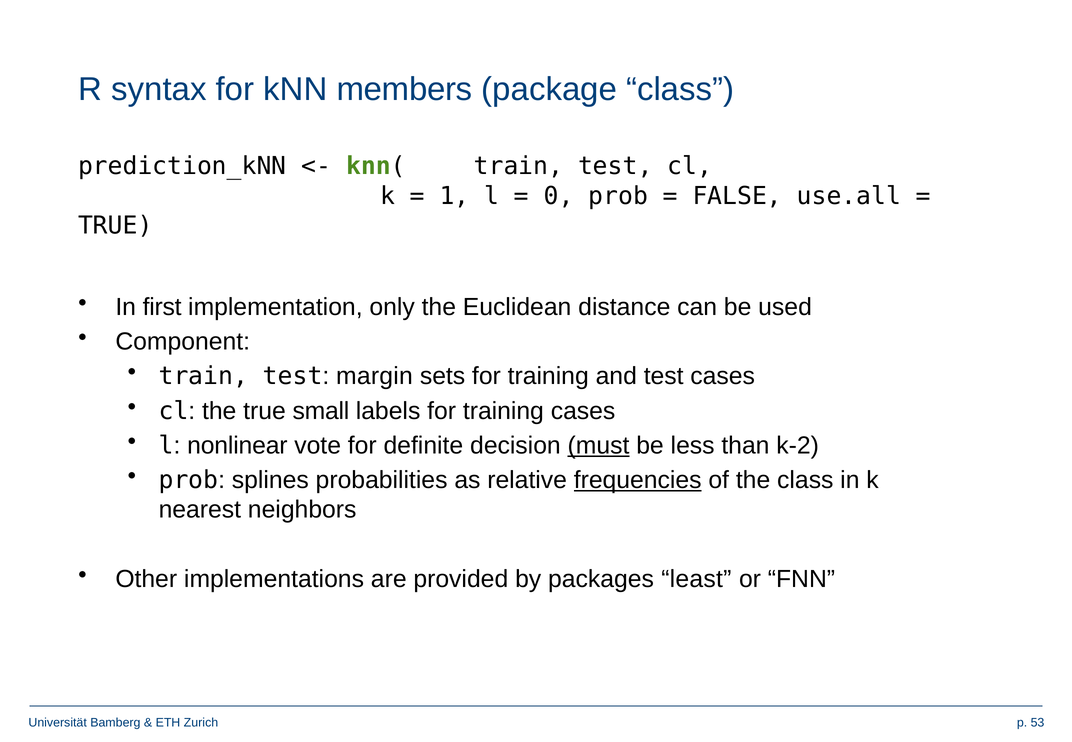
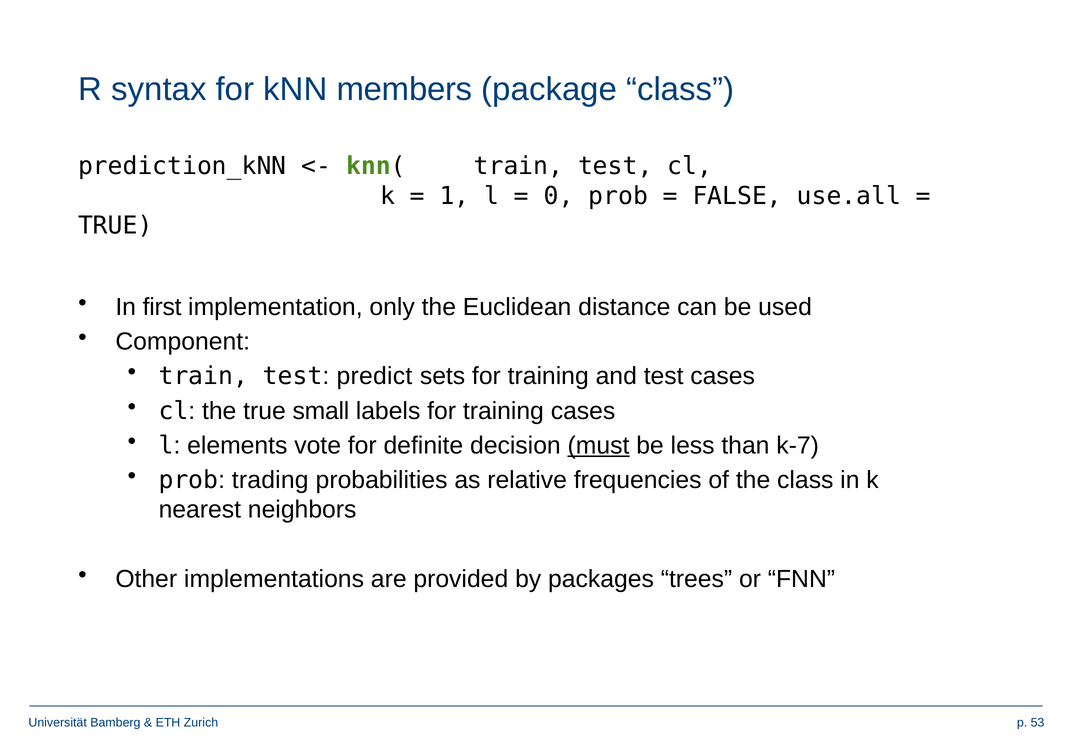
margin: margin -> predict (374, 376)
nonlinear: nonlinear -> elements (237, 446)
k-2: k-2 -> k-7 (798, 446)
splines: splines -> trading (270, 480)
frequencies underline: present -> none (638, 480)
least: least -> trees (696, 579)
